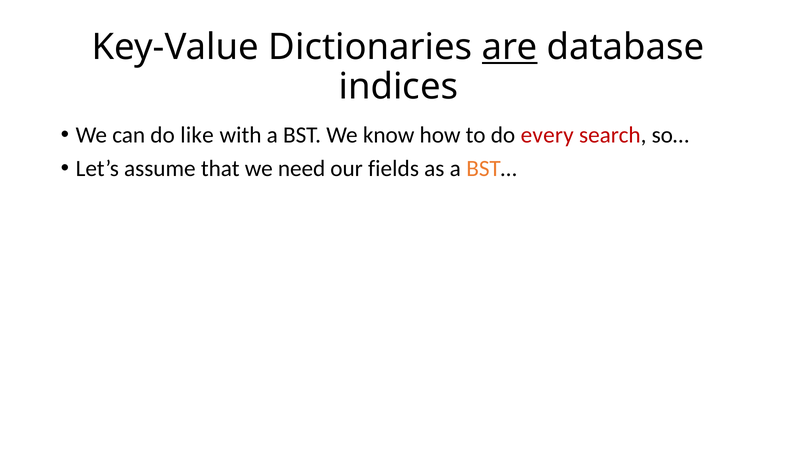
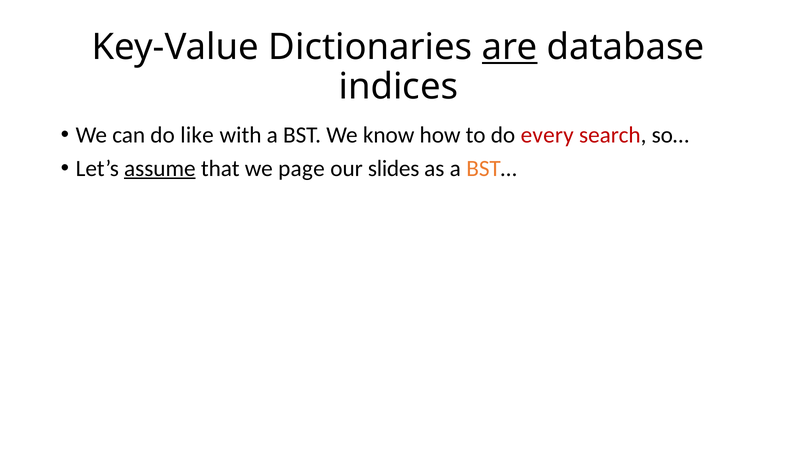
assume underline: none -> present (160, 168)
need: need -> page (301, 168)
fields: fields -> slides (394, 168)
